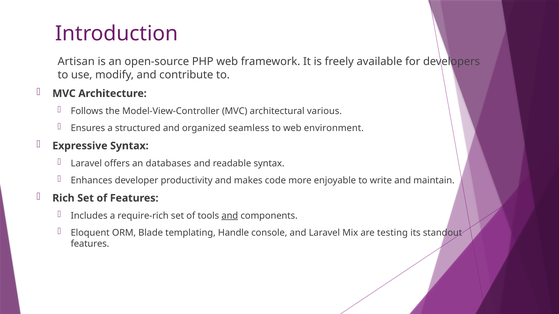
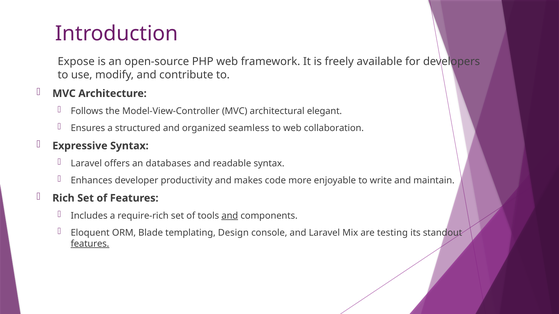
Artisan: Artisan -> Expose (76, 62)
various: various -> elegant (324, 111)
environment: environment -> collaboration (334, 128)
Handle: Handle -> Design (233, 233)
features underline: none -> present (90, 244)
